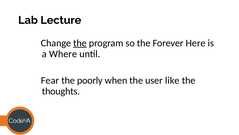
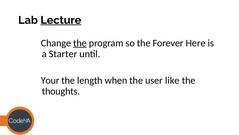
Lecture underline: none -> present (61, 20)
Where: Where -> Starter (63, 54)
Fear: Fear -> Your (50, 80)
poorly: poorly -> length (90, 80)
